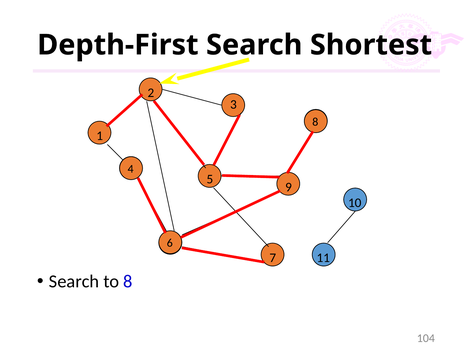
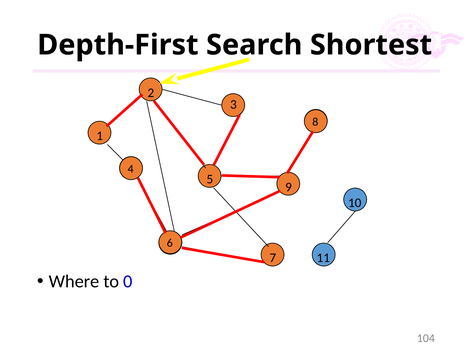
Search: Search -> Where (74, 282)
to 8: 8 -> 0 (128, 282)
